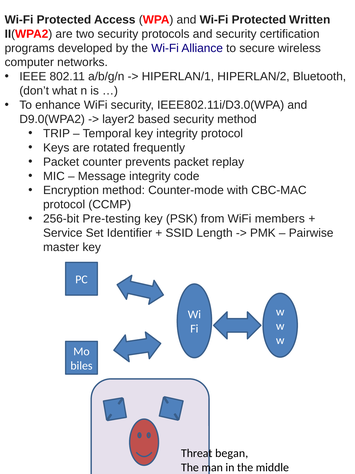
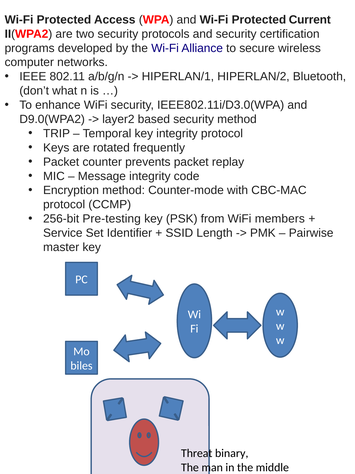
Written: Written -> Current (310, 20)
began: began -> binary (232, 453)
